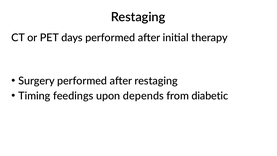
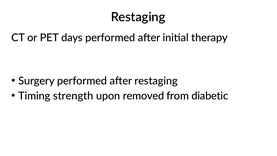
feedings: feedings -> strength (73, 96)
depends: depends -> removed (143, 96)
